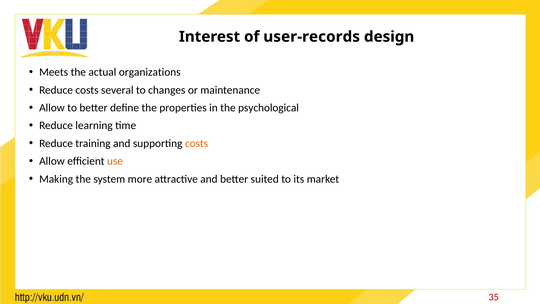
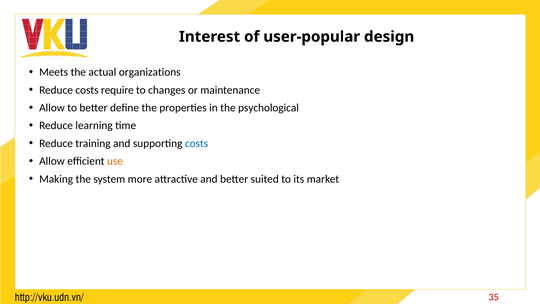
user-records: user-records -> user-popular (312, 37)
several: several -> require (117, 90)
costs colour: orange -> blue (197, 143)
